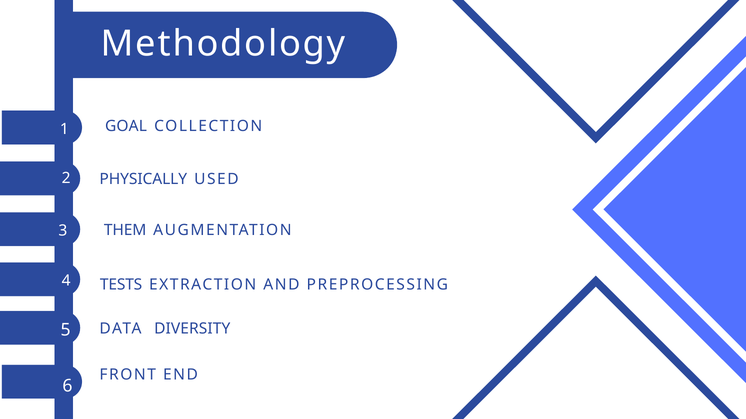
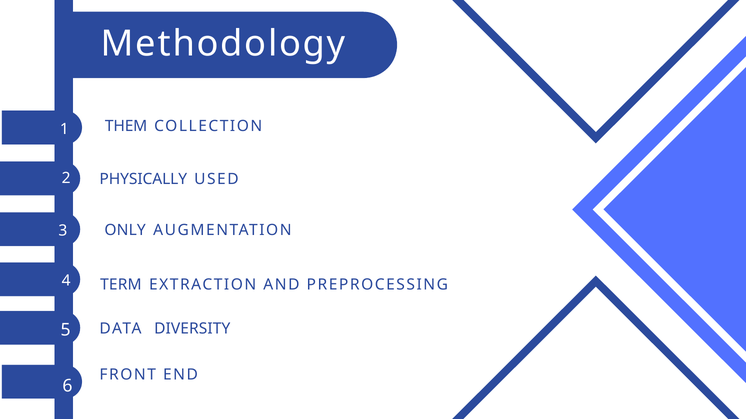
GOAL: GOAL -> THEM (126, 126)
THEM: THEM -> ONLY (125, 230)
TESTS: TESTS -> TERM (121, 285)
